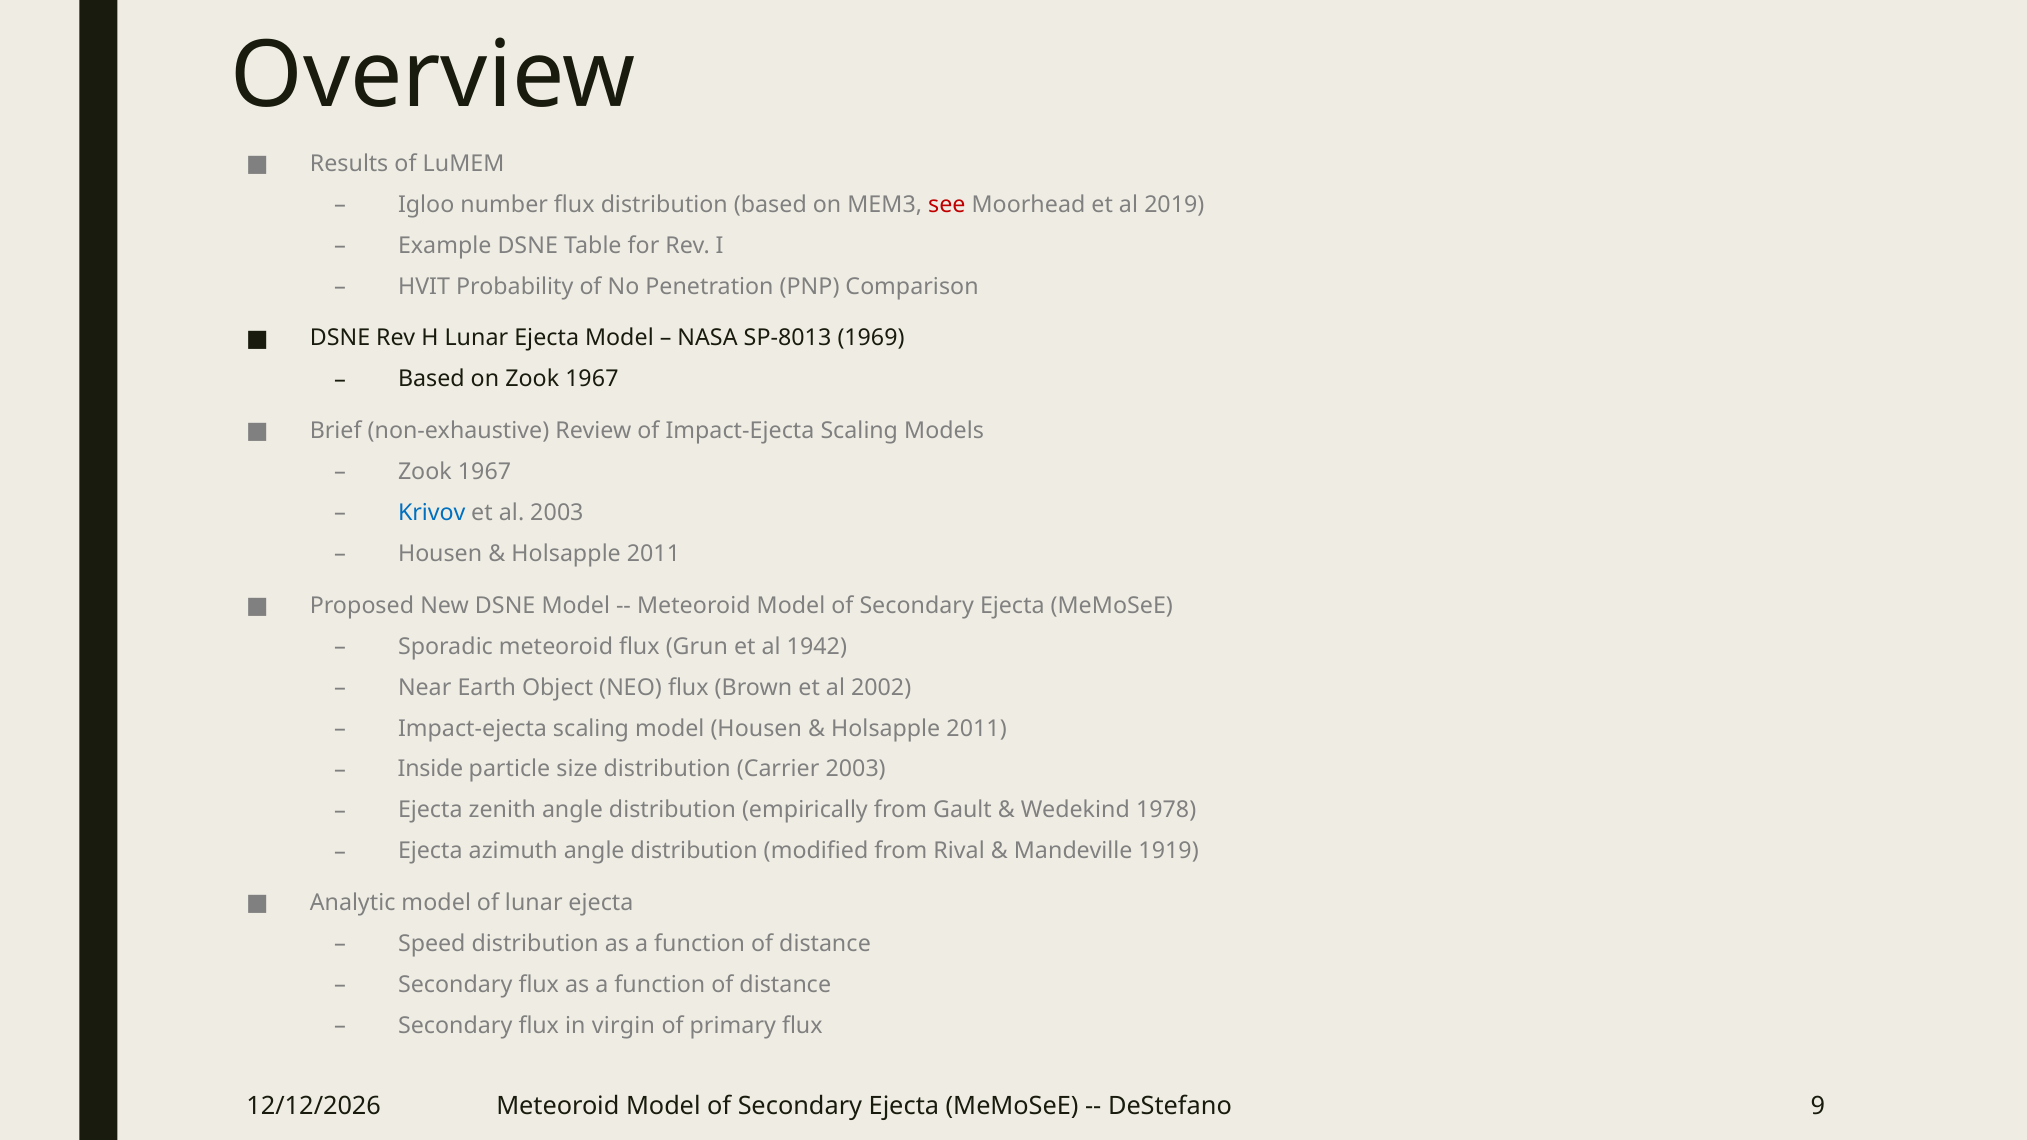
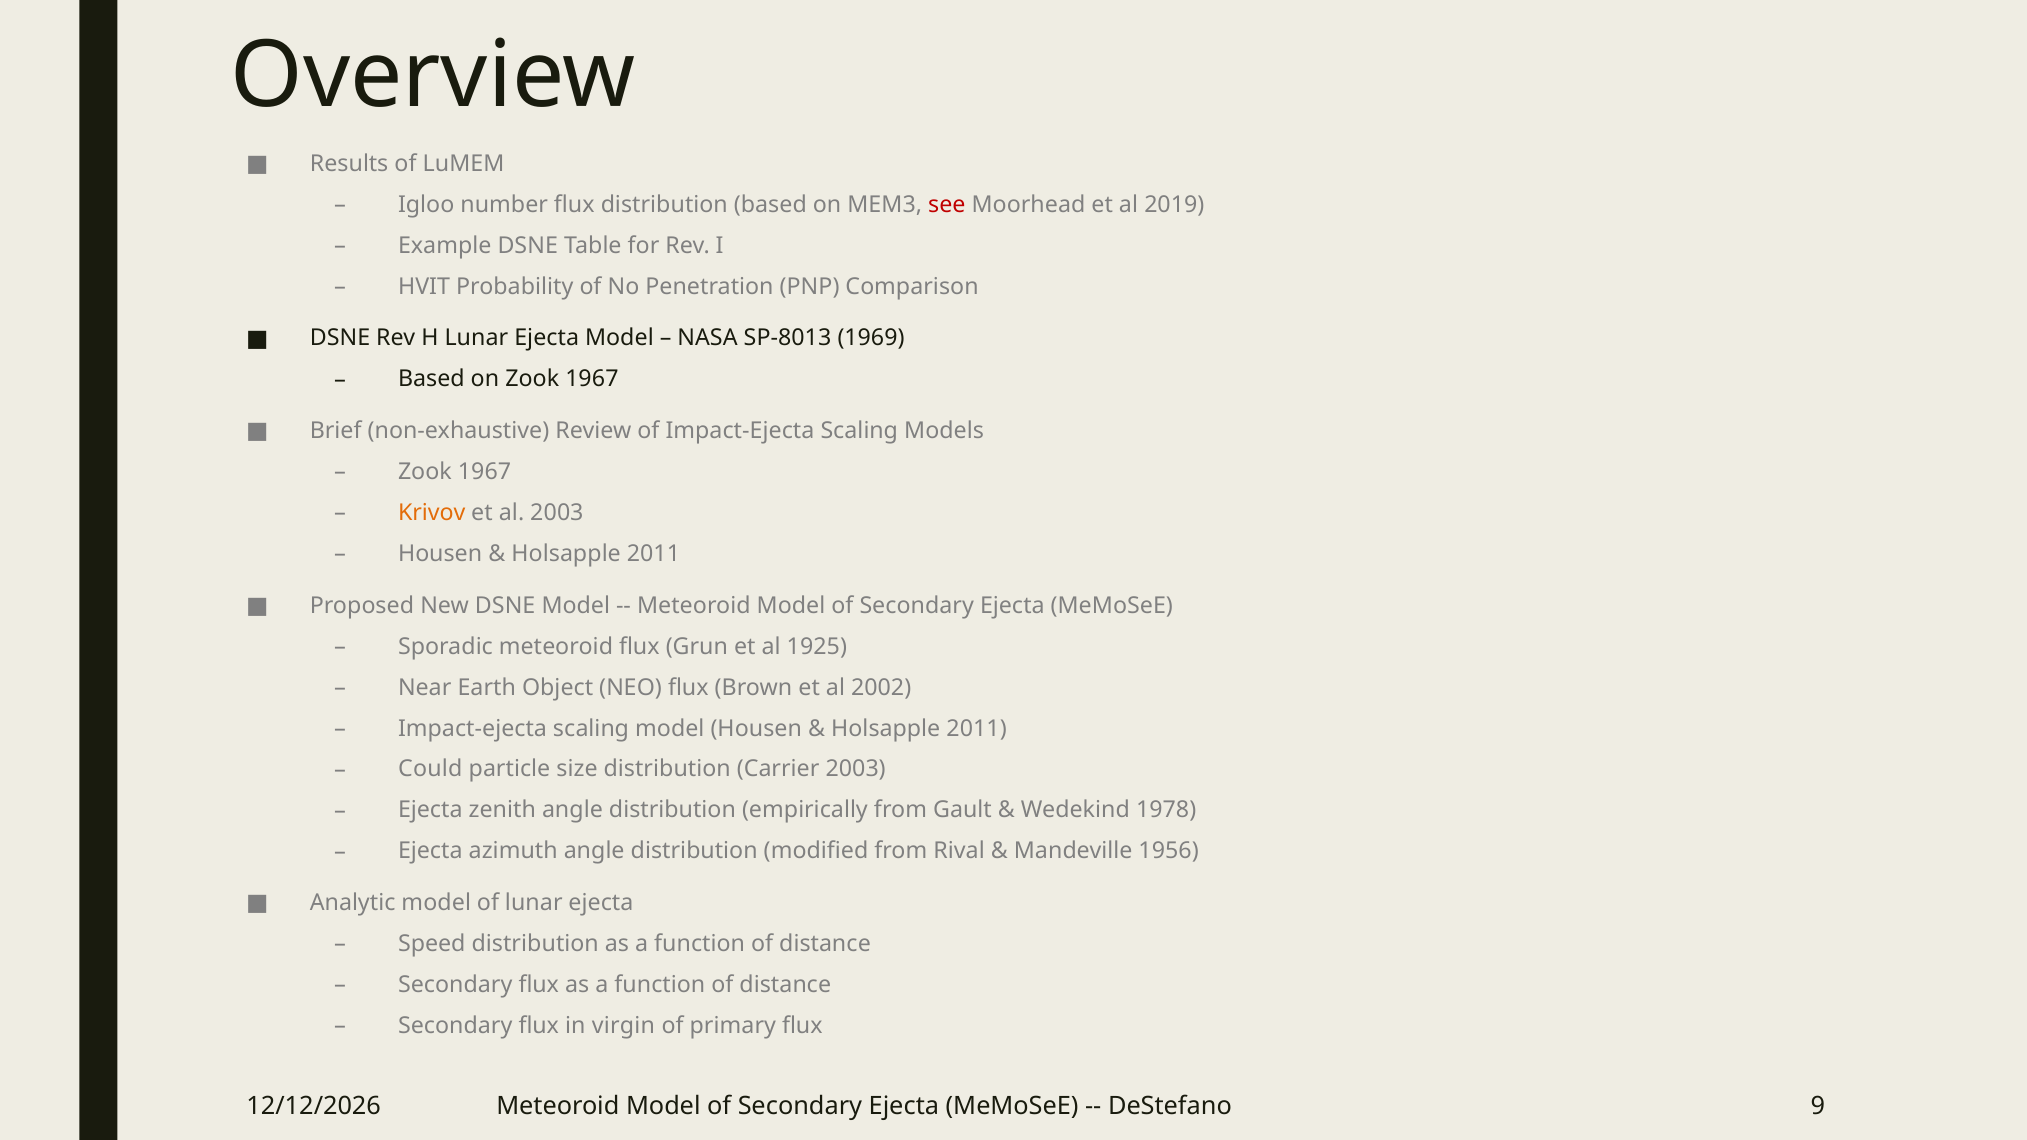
Krivov colour: blue -> orange (432, 513)
1942: 1942 -> 1925 (817, 646)
Inside: Inside -> Could (430, 769)
1919: 1919 -> 1956 (1169, 851)
